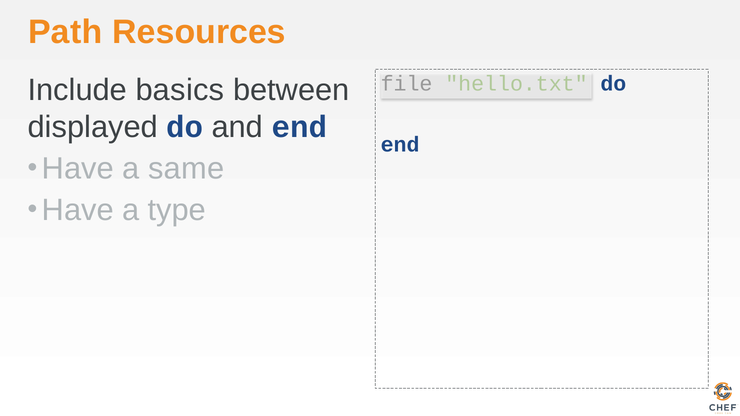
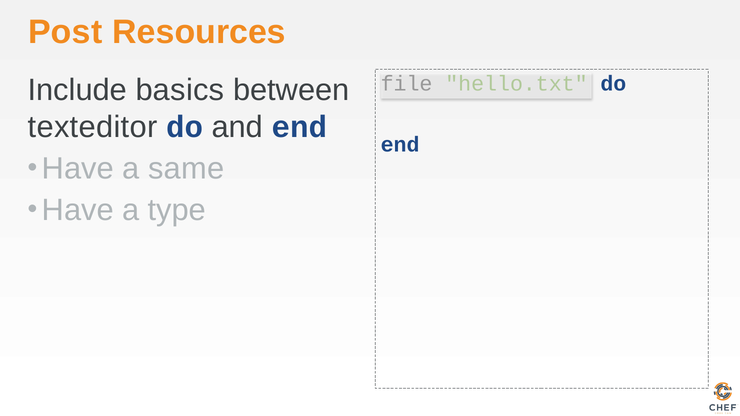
Path: Path -> Post (65, 32)
displayed: displayed -> texteditor (93, 127)
